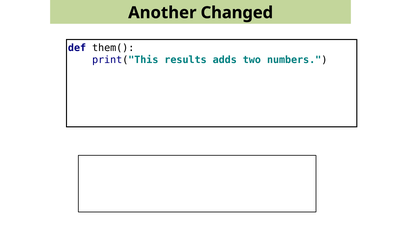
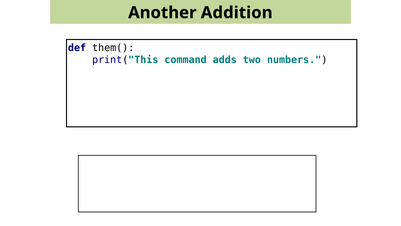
Changed: Changed -> Addition (237, 13)
results: results -> command (186, 60)
